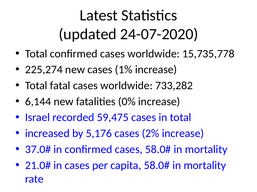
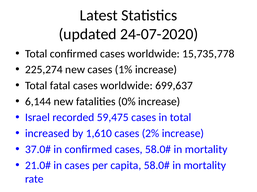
733,282: 733,282 -> 699,637 (174, 86)
5,176: 5,176 -> 1,610 (99, 134)
